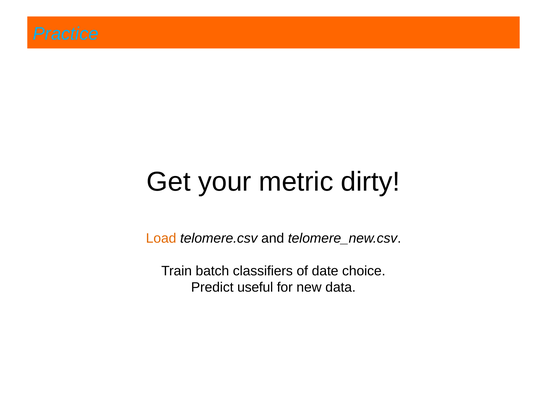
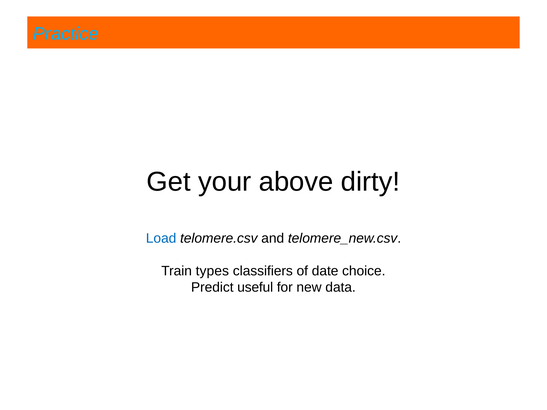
metric: metric -> above (296, 182)
Load colour: orange -> blue (161, 238)
batch: batch -> types (212, 271)
